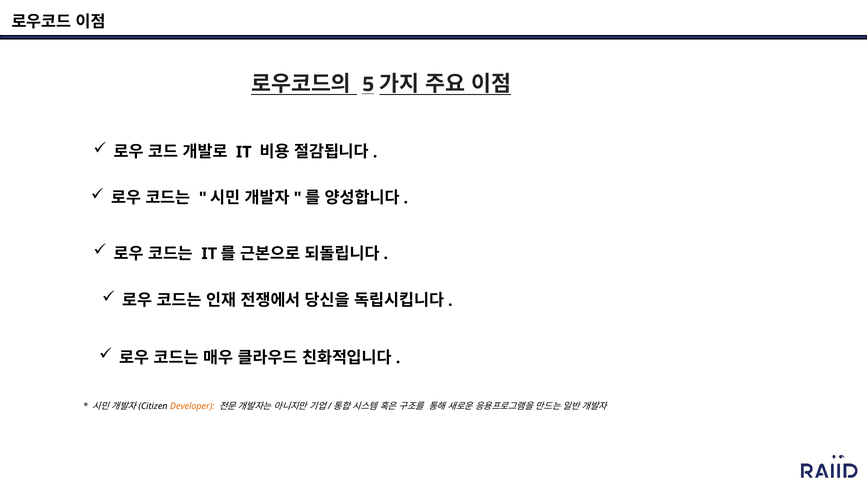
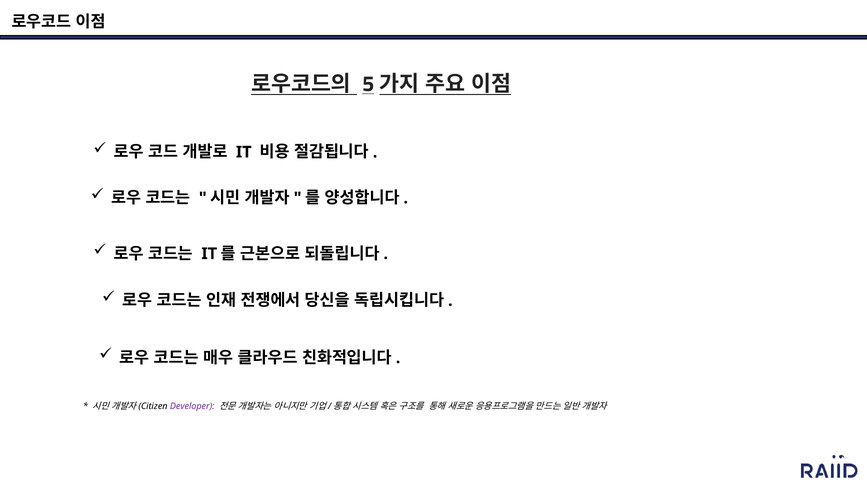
Developer colour: orange -> purple (192, 406)
